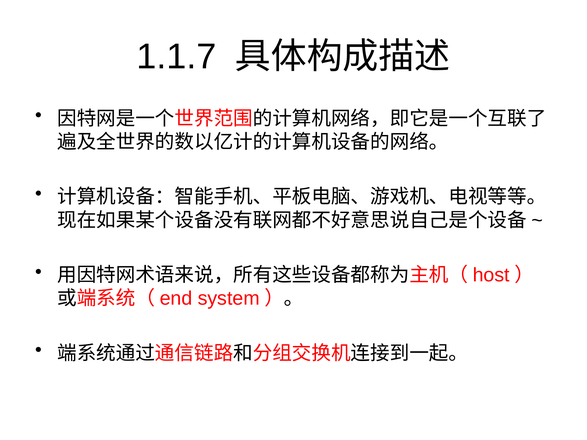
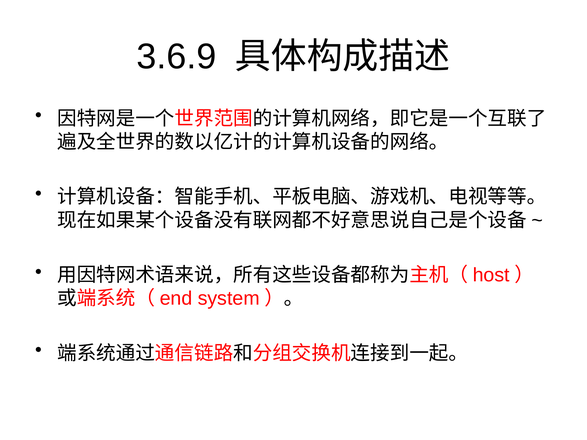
1.1.7: 1.1.7 -> 3.6.9 (176, 57)
